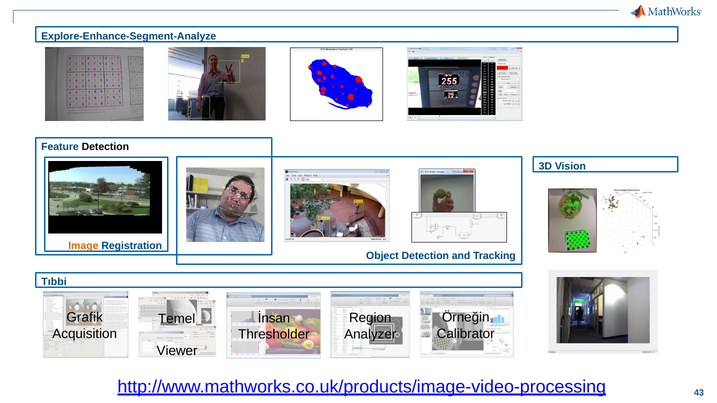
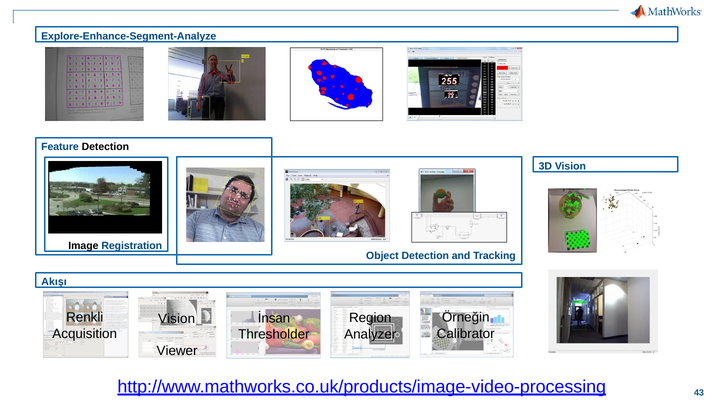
Image colour: orange -> black (83, 246)
Tıbbi: Tıbbi -> Akışı (54, 282)
Grafik: Grafik -> Renkli (85, 318)
Temel: Temel -> Vision (177, 319)
